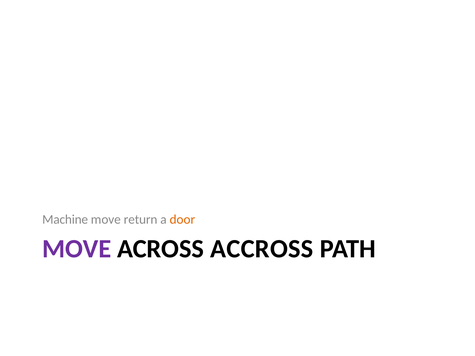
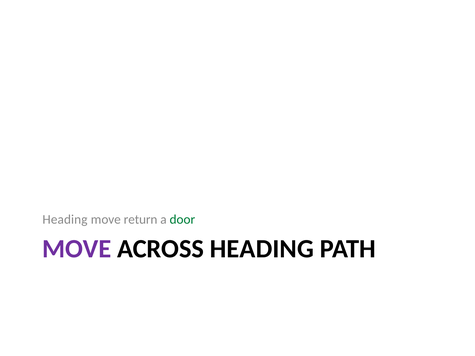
Machine: Machine -> Heading (65, 220)
door colour: orange -> green (182, 220)
ACROSS ACCROSS: ACCROSS -> HEADING (262, 249)
